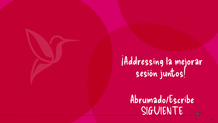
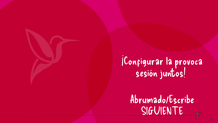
¡Addressing: ¡Addressing -> ¡Configurar (143, 61)
mejorar: mejorar -> provoca (189, 61)
